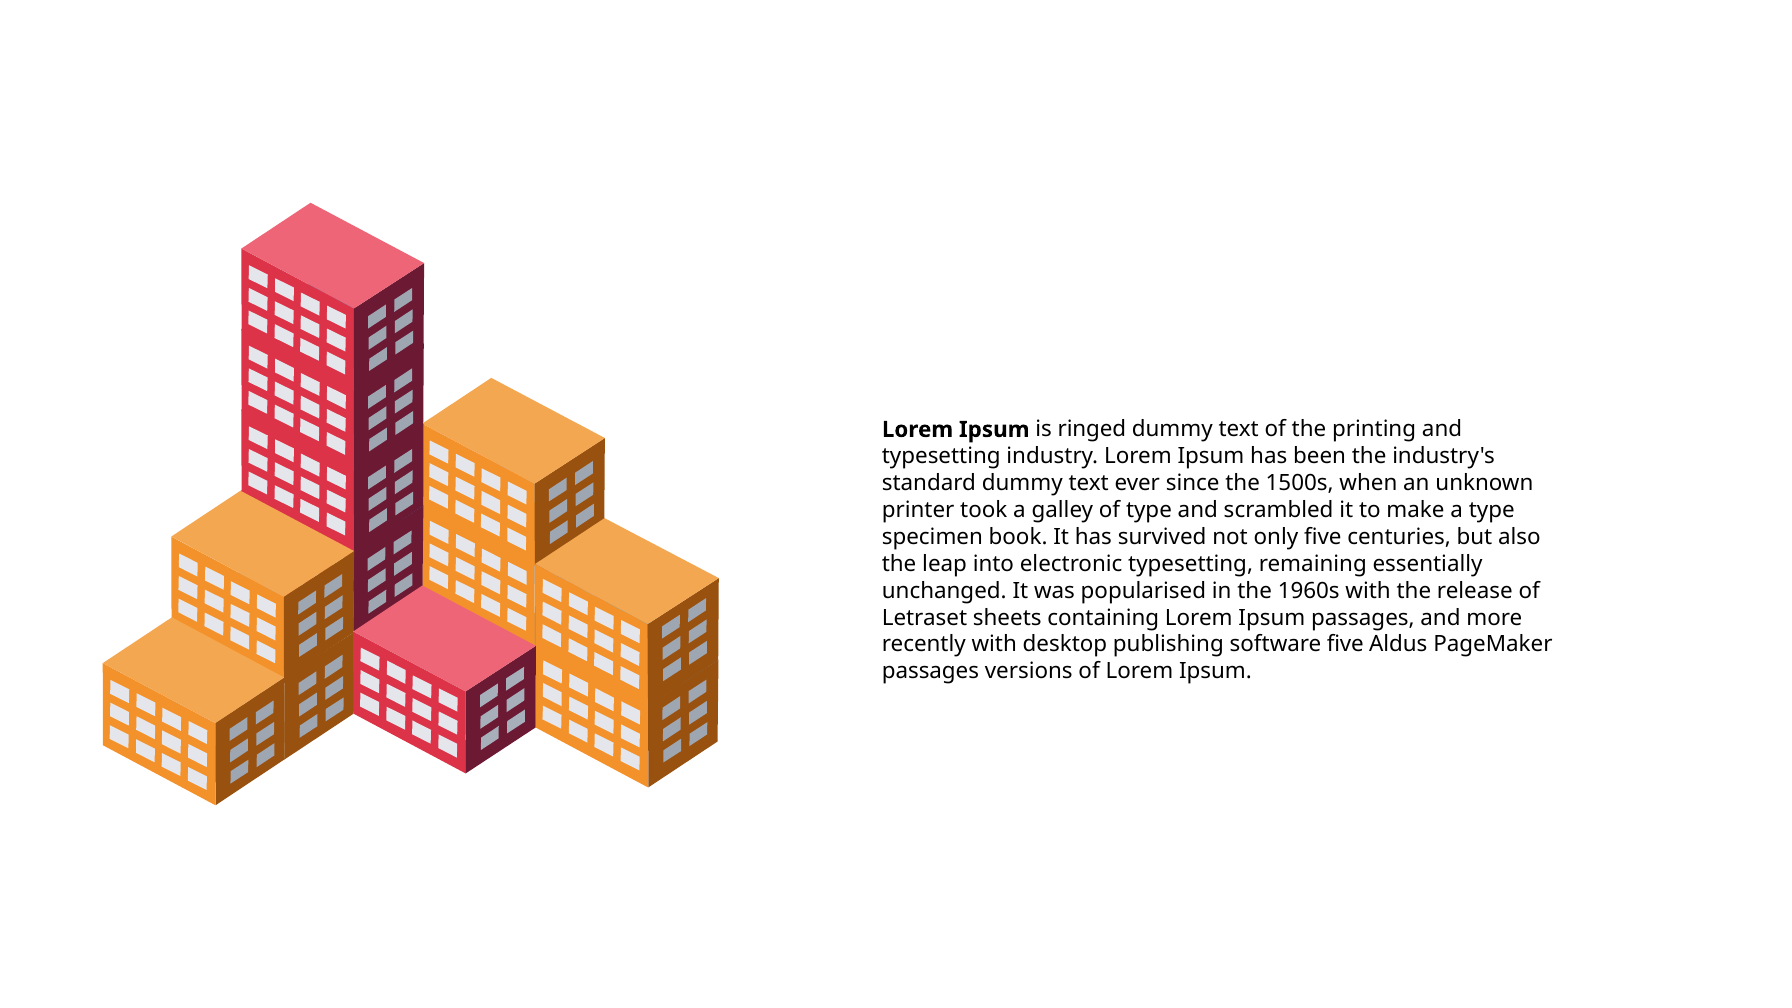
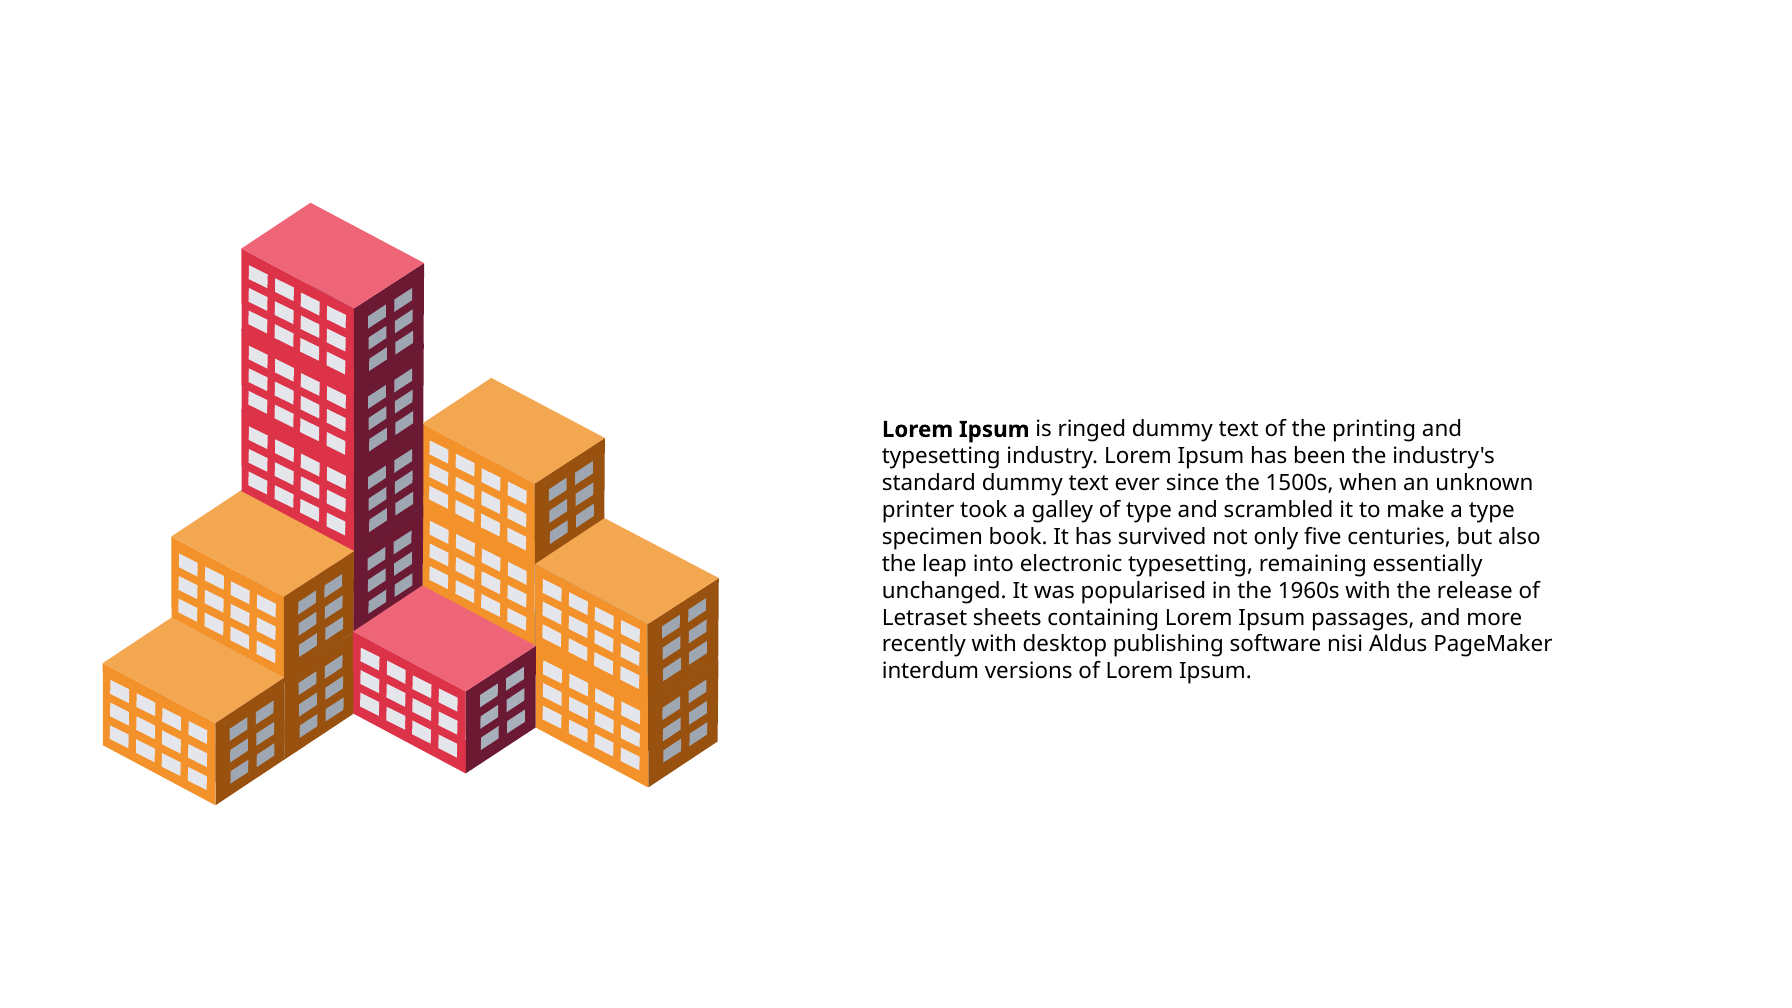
software five: five -> nisi (1345, 645)
passages: passages -> interdum (930, 671)
